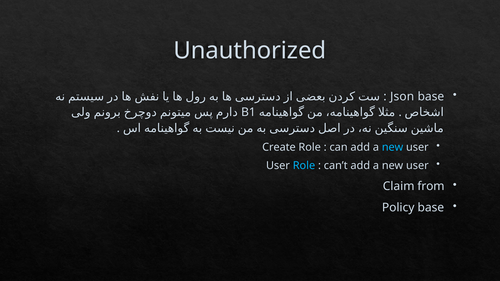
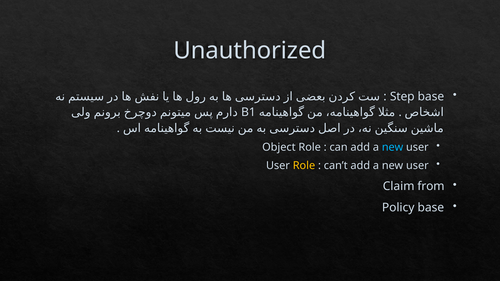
Json: Json -> Step (402, 97)
Create: Create -> Object (279, 147)
Role colour: light blue -> yellow (304, 166)
